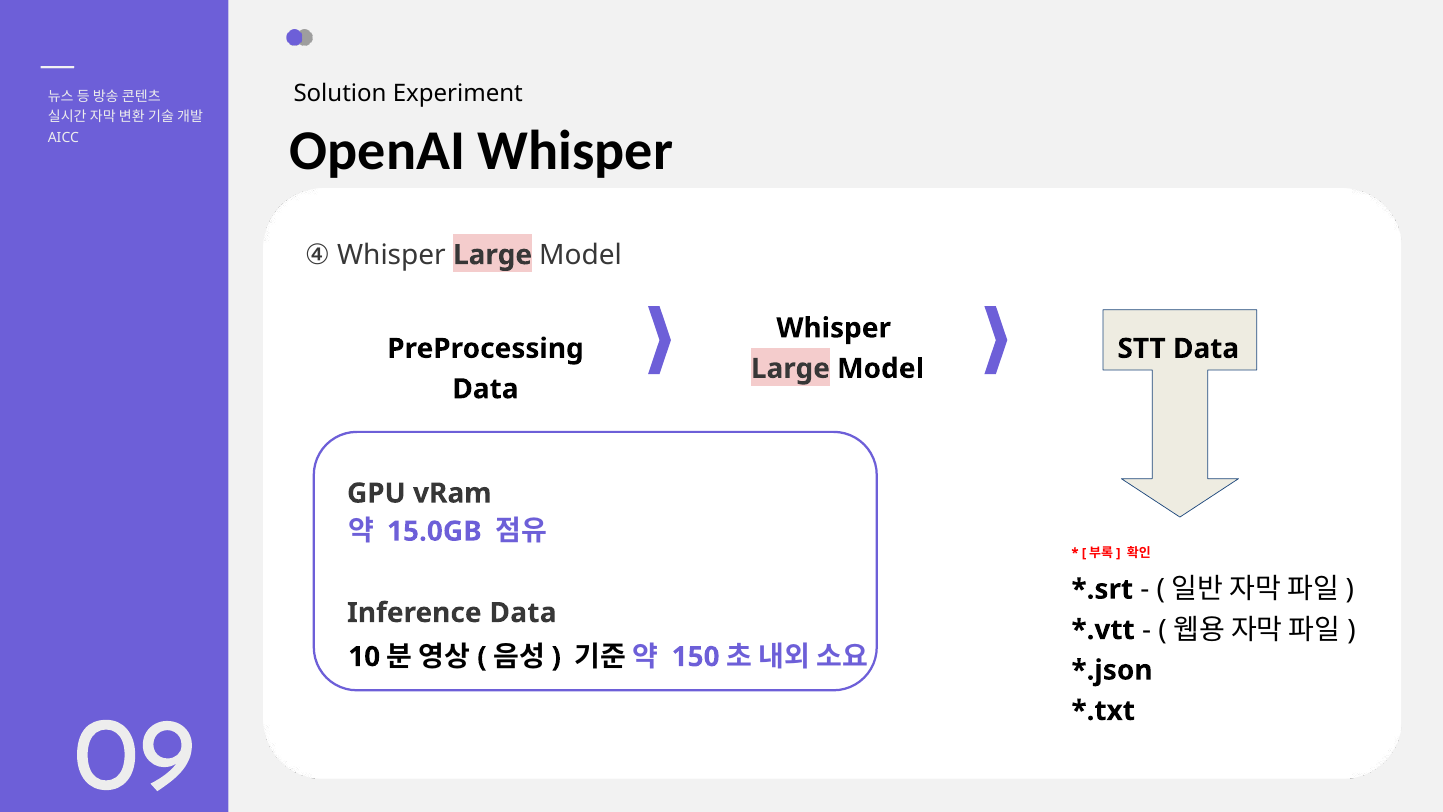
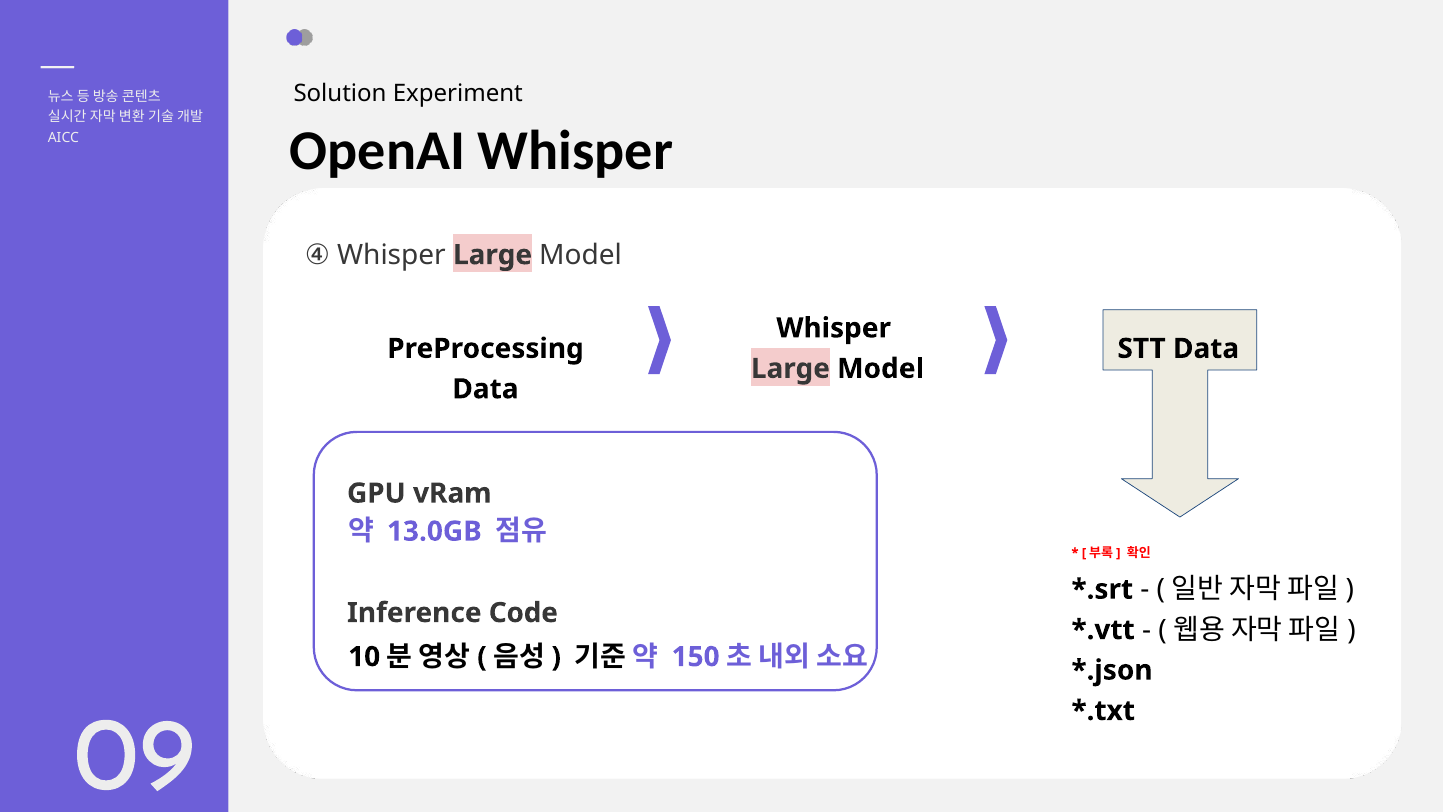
15.0GB: 15.0GB -> 13.0GB (434, 531)
Inference Data: Data -> Code (523, 613)
